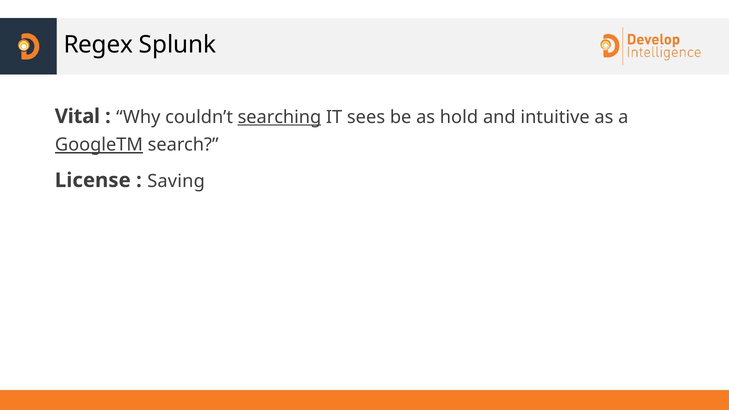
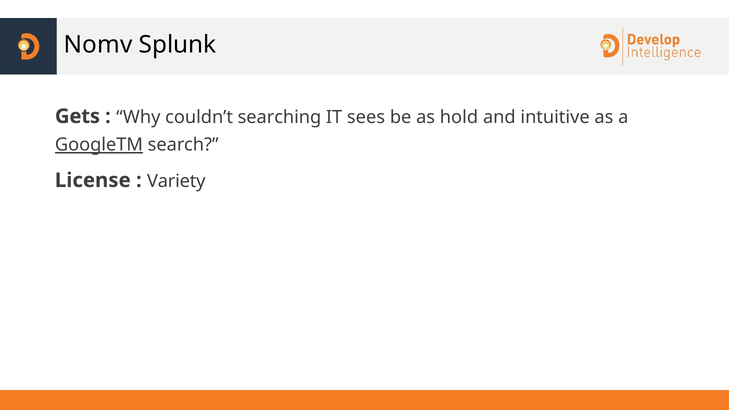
Regex: Regex -> Nomv (98, 45)
Vital: Vital -> Gets (77, 116)
searching underline: present -> none (279, 117)
Saving: Saving -> Variety (176, 181)
